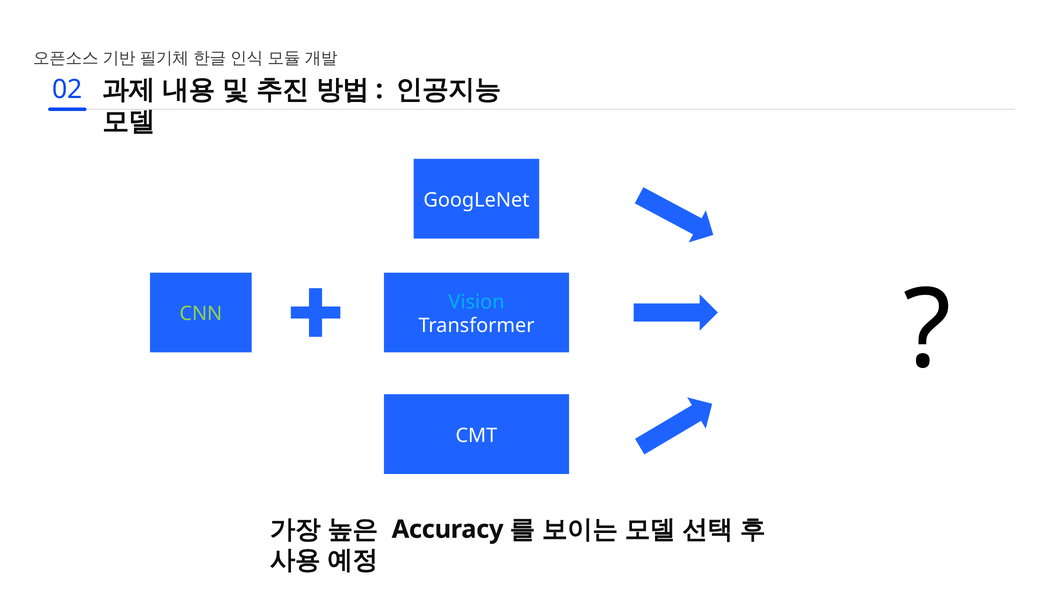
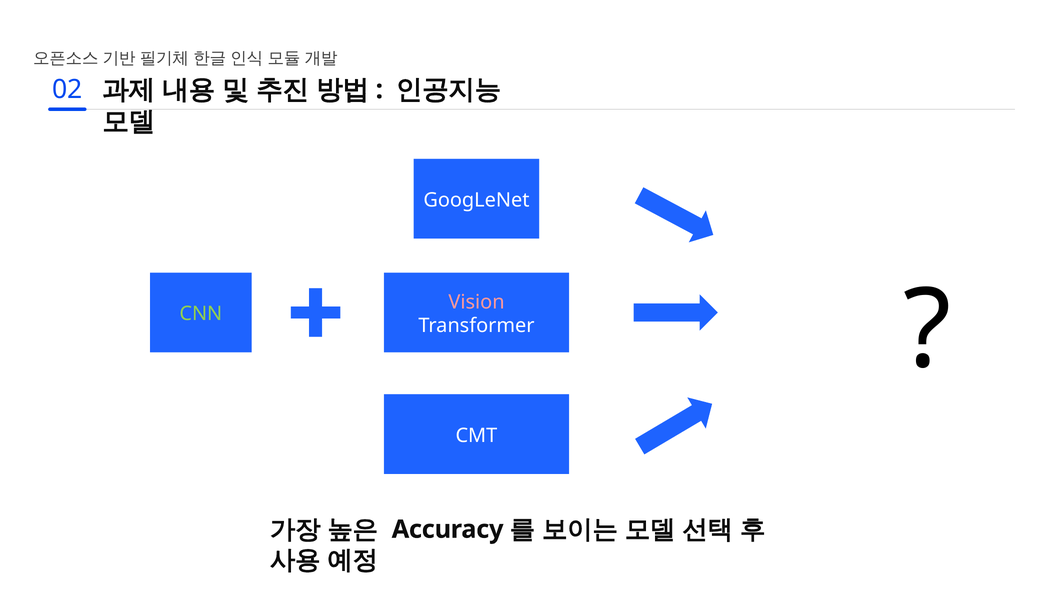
Vision colour: light blue -> pink (477, 302)
